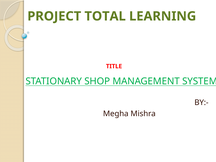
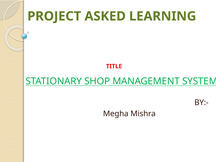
TOTAL: TOTAL -> ASKED (105, 16)
